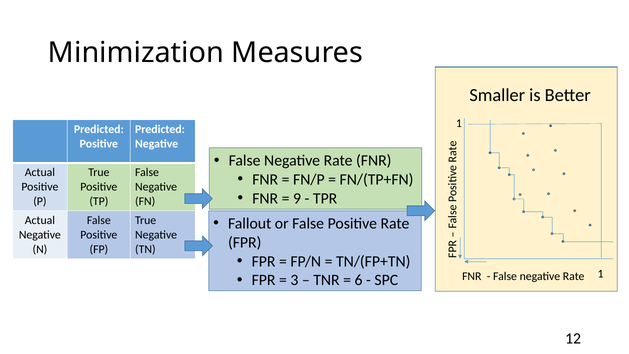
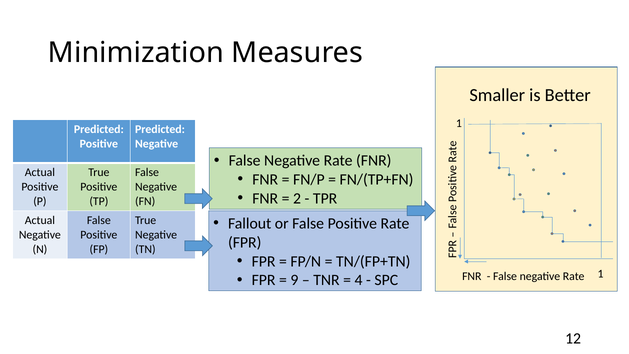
9: 9 -> 2 (297, 198)
3: 3 -> 9 (294, 280)
6: 6 -> 4 (359, 280)
